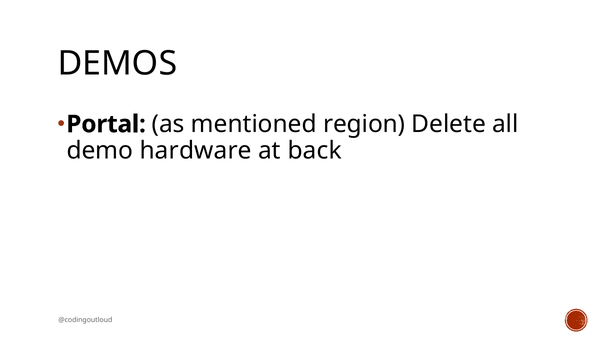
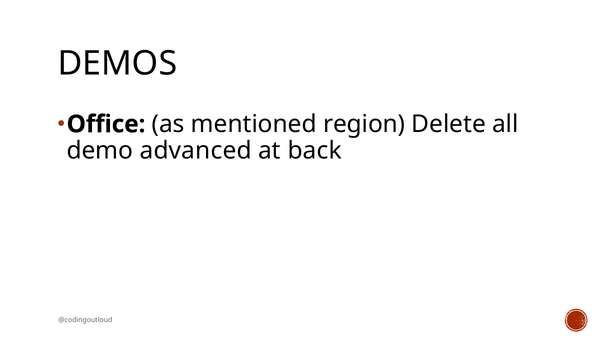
Portal: Portal -> Office (106, 124)
hardware: hardware -> advanced (196, 151)
